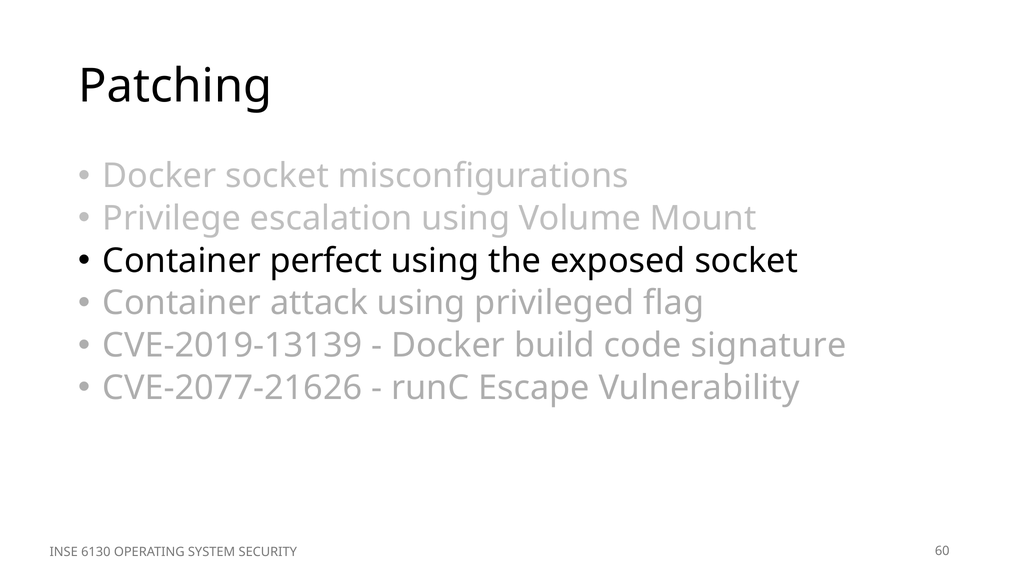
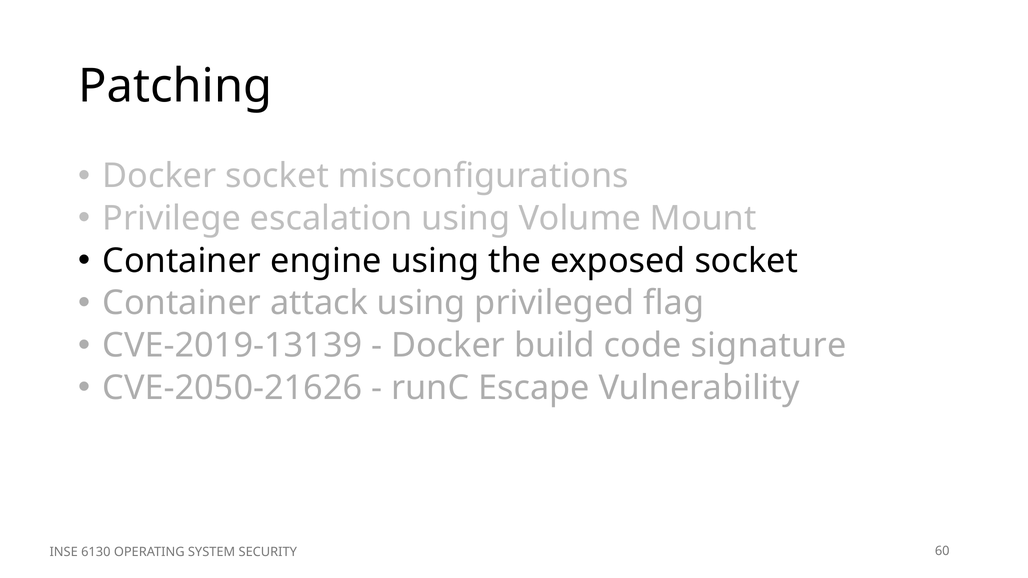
perfect: perfect -> engine (326, 261)
CVE-2077-21626: CVE-2077-21626 -> CVE-2050-21626 (232, 388)
